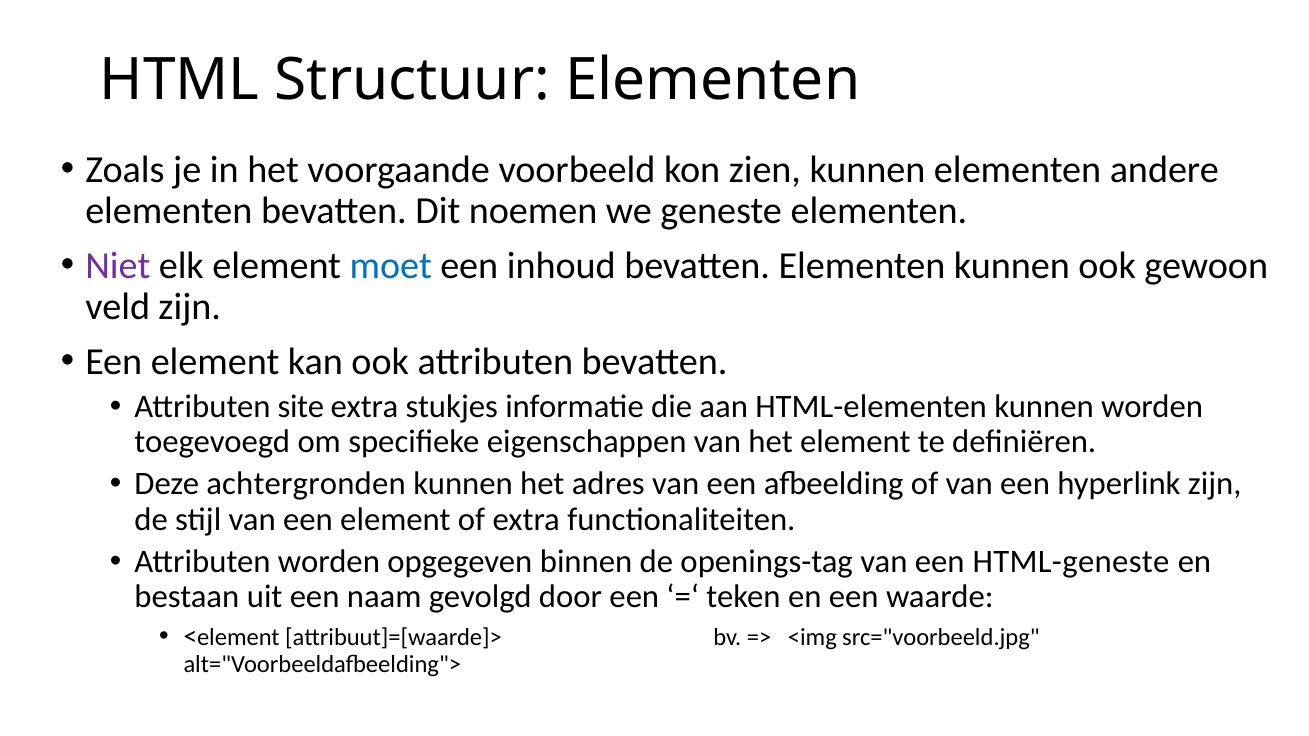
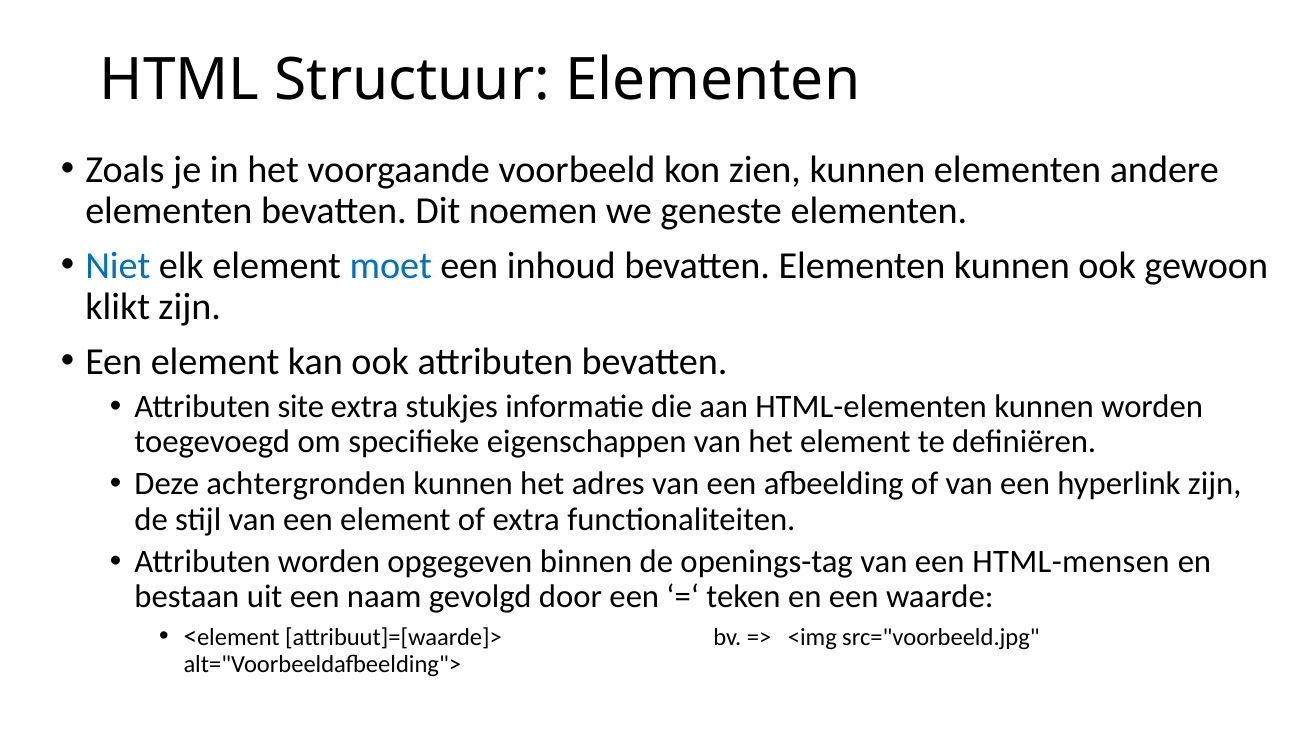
Niet colour: purple -> blue (118, 266)
veld: veld -> klikt (118, 307)
HTML-geneste: HTML-geneste -> HTML-mensen (1071, 562)
